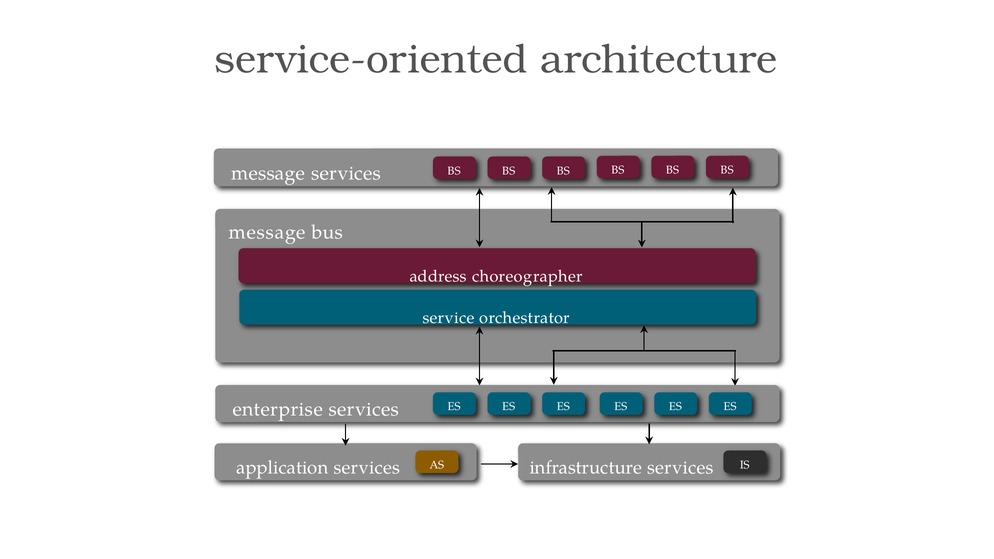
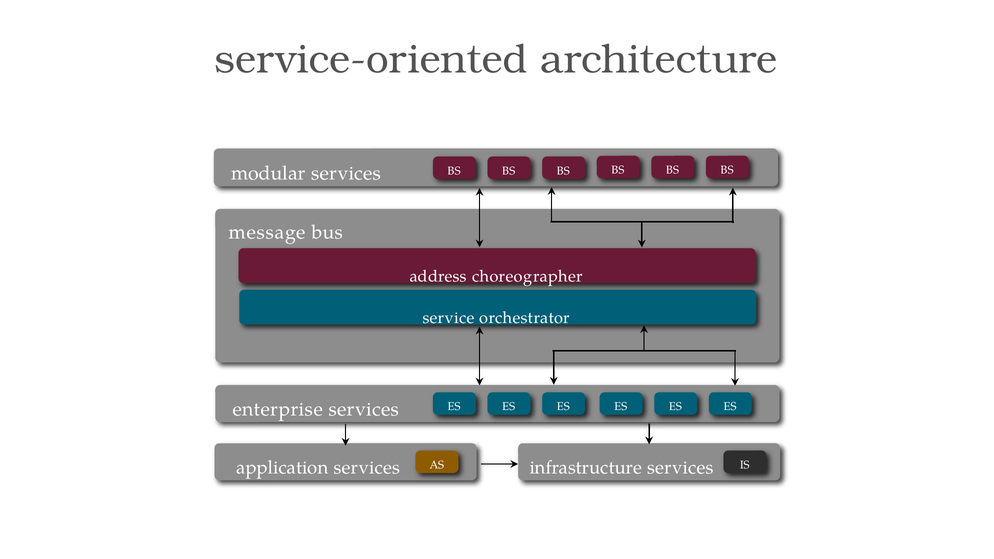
message: message -> modular (268, 173)
